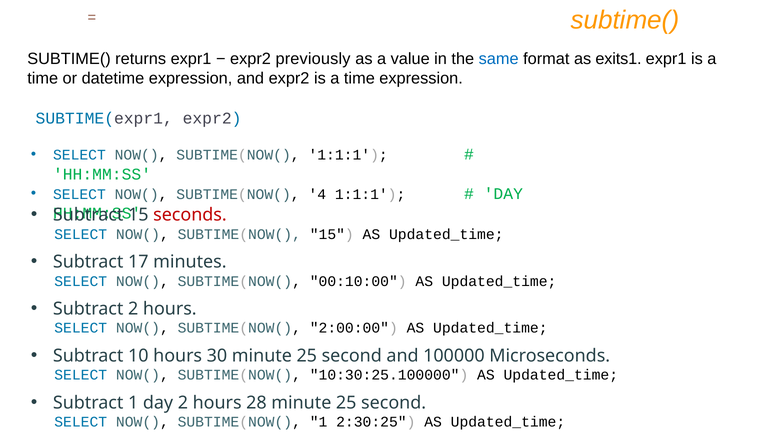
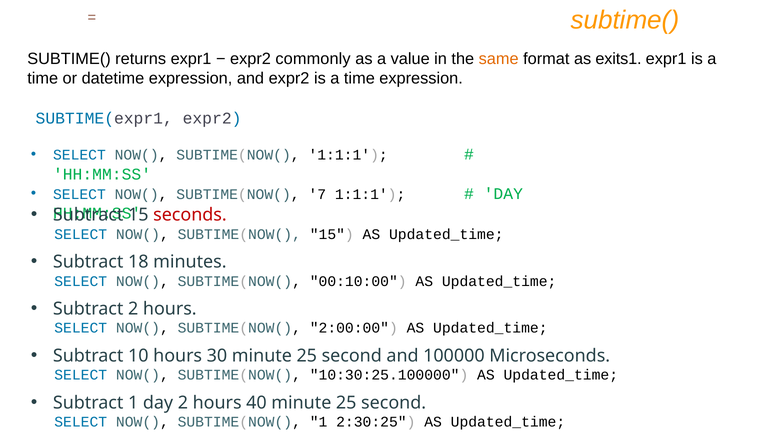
previously: previously -> commonly (313, 59)
same colour: blue -> orange (499, 59)
4: 4 -> 7 (317, 194)
17: 17 -> 18 (138, 262)
28: 28 -> 40 (256, 403)
